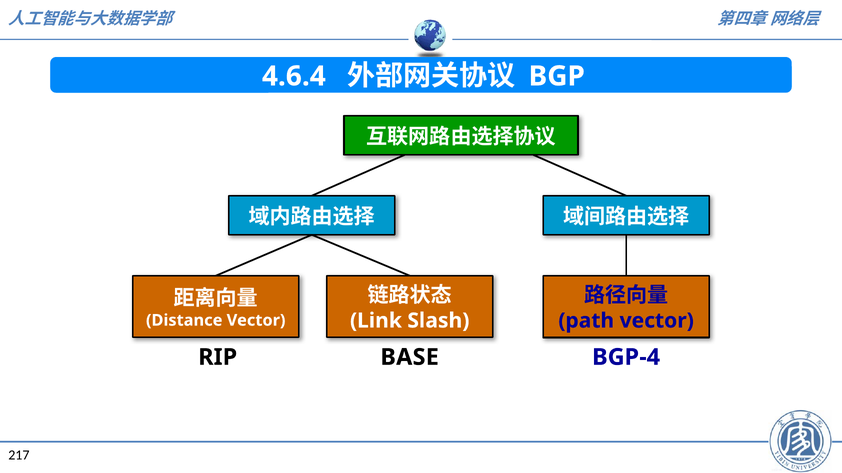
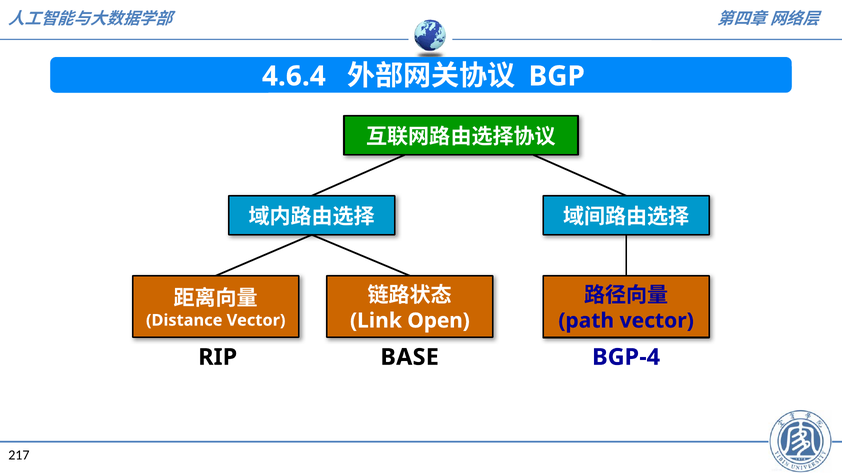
Slash: Slash -> Open (439, 321)
